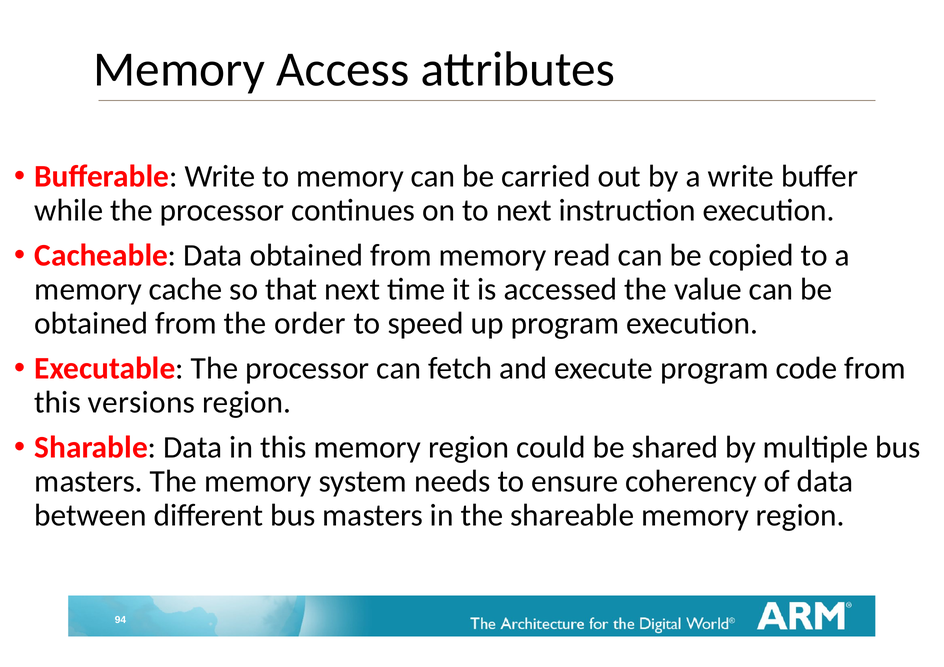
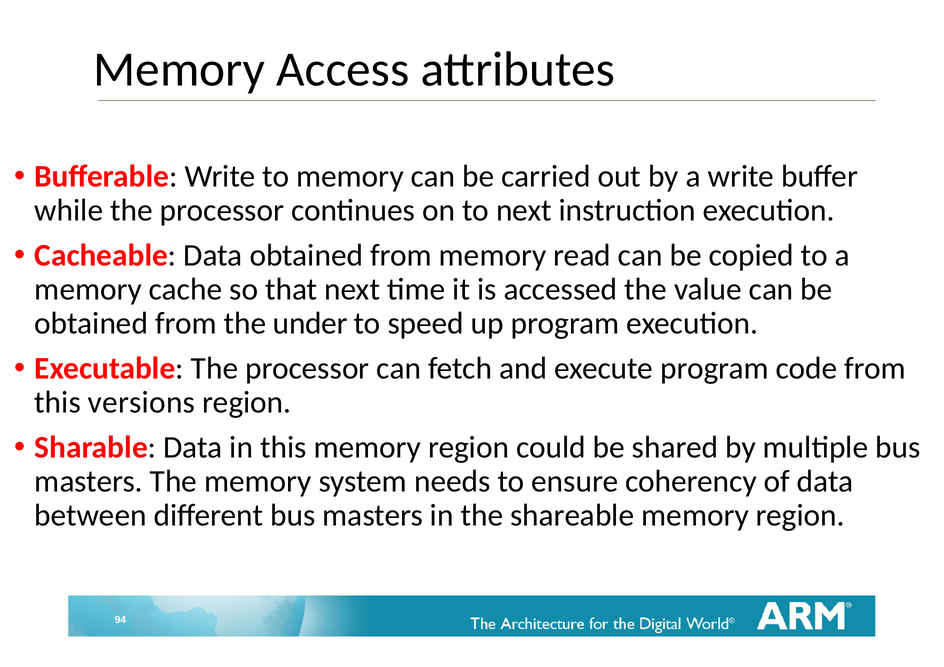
order: order -> under (310, 323)
